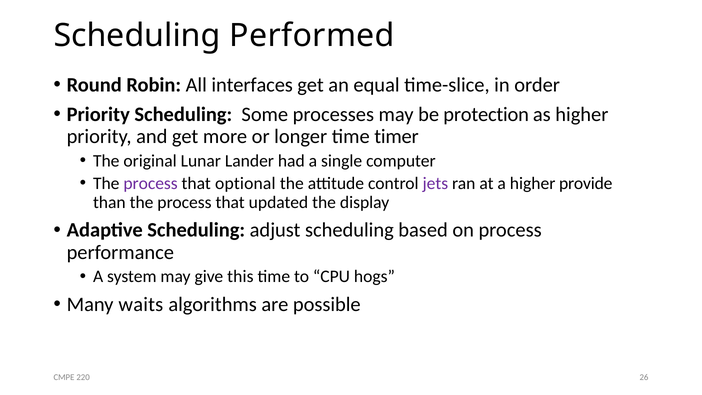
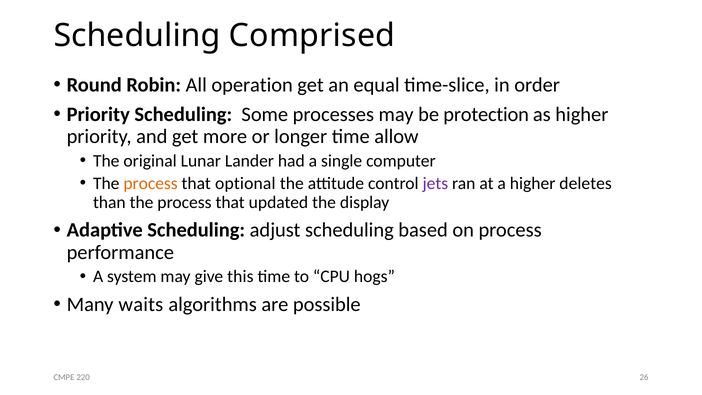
Performed: Performed -> Comprised (312, 35)
interfaces: interfaces -> operation (252, 85)
timer: timer -> allow (396, 136)
process colour: purple -> orange (151, 183)
provide: provide -> deletes (586, 183)
